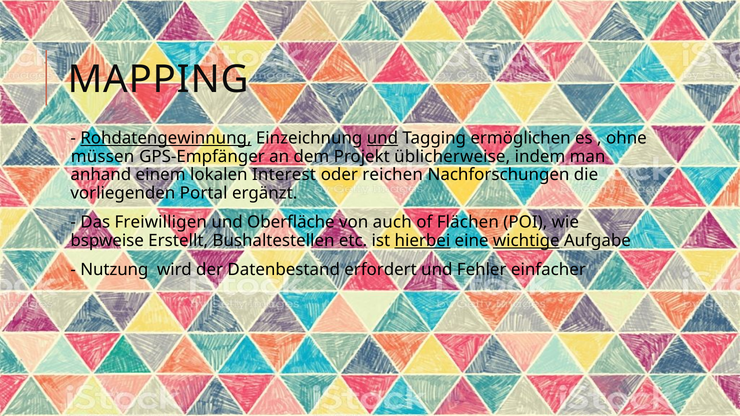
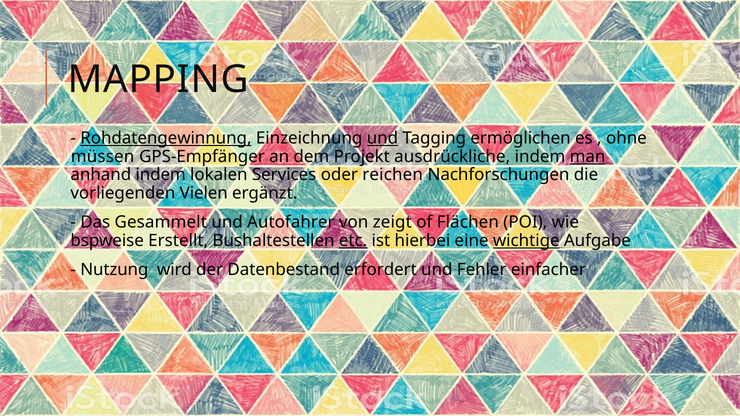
üblicherweise: üblicherweise -> ausdrückliche (452, 157)
man underline: none -> present (588, 157)
anhand einem: einem -> indem (161, 175)
Interest: Interest -> Services (284, 175)
Portal: Portal -> Vielen (204, 193)
Freiwilligen: Freiwilligen -> Gesammelt (161, 222)
Oberfläche: Oberfläche -> Autofahrer (291, 222)
auch: auch -> zeigt (392, 222)
etc underline: none -> present (353, 241)
hierbei underline: present -> none (422, 241)
